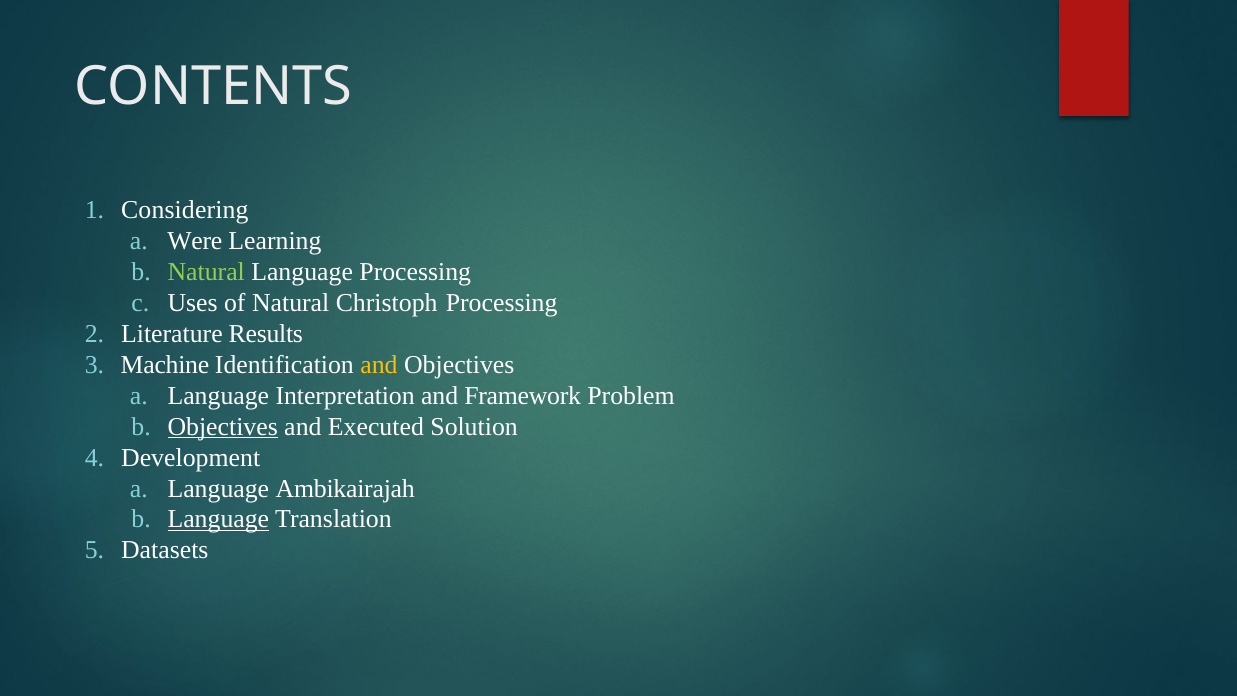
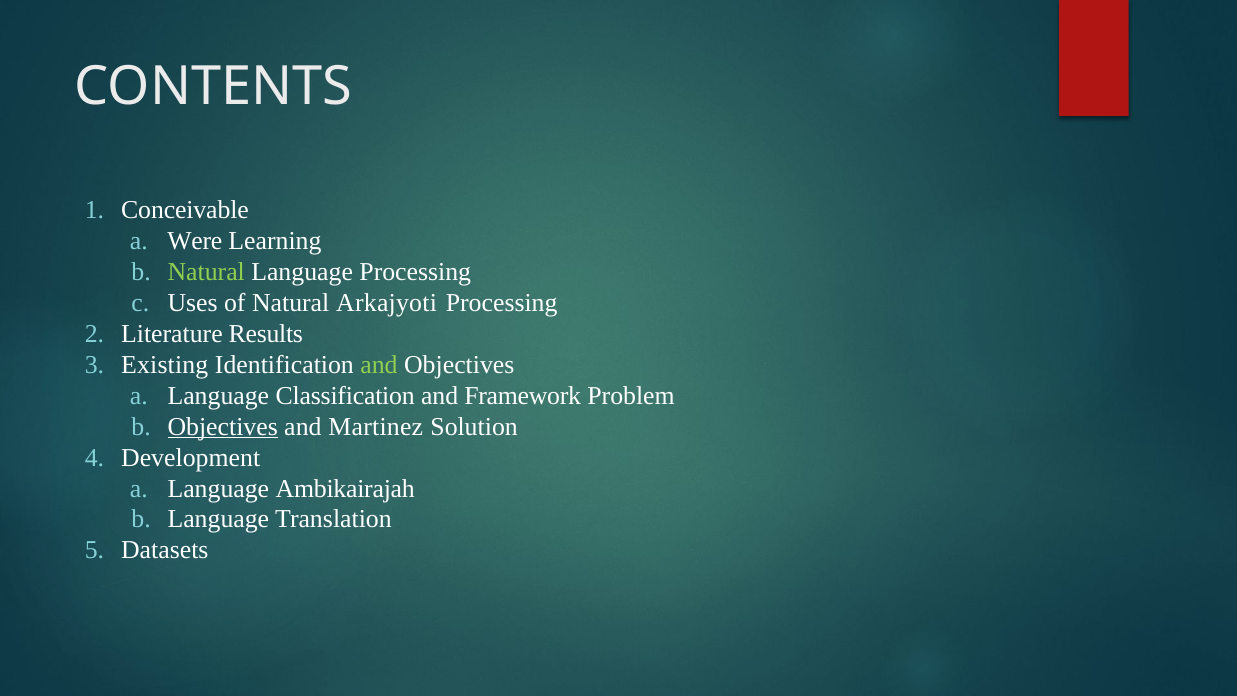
Considering: Considering -> Conceivable (185, 210)
Christoph: Christoph -> Arkajyoti (387, 303)
Machine: Machine -> Existing (165, 365)
and colour: yellow -> light green (379, 365)
Interpretation: Interpretation -> Classification (345, 396)
Executed: Executed -> Martinez (376, 427)
Language underline: present -> none (218, 519)
